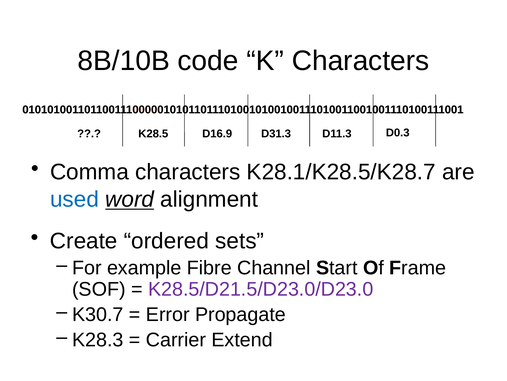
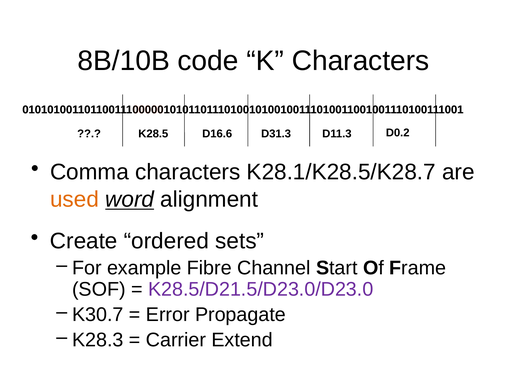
D16.9: D16.9 -> D16.6 (217, 134)
D0.3: D0.3 -> D0.2 (398, 132)
used colour: blue -> orange (74, 199)
